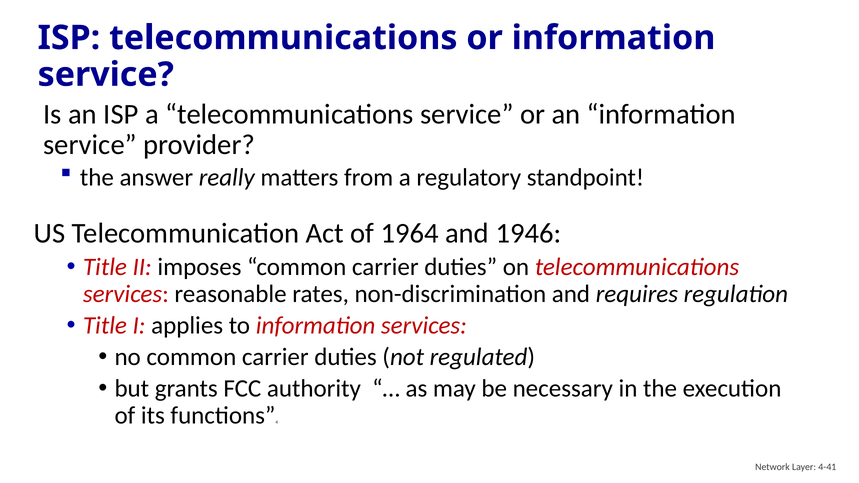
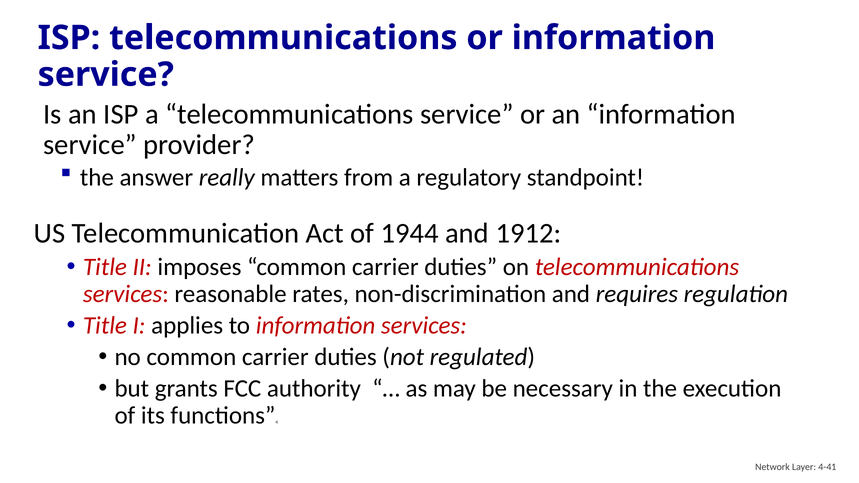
1964: 1964 -> 1944 (410, 234)
1946: 1946 -> 1912 (528, 234)
